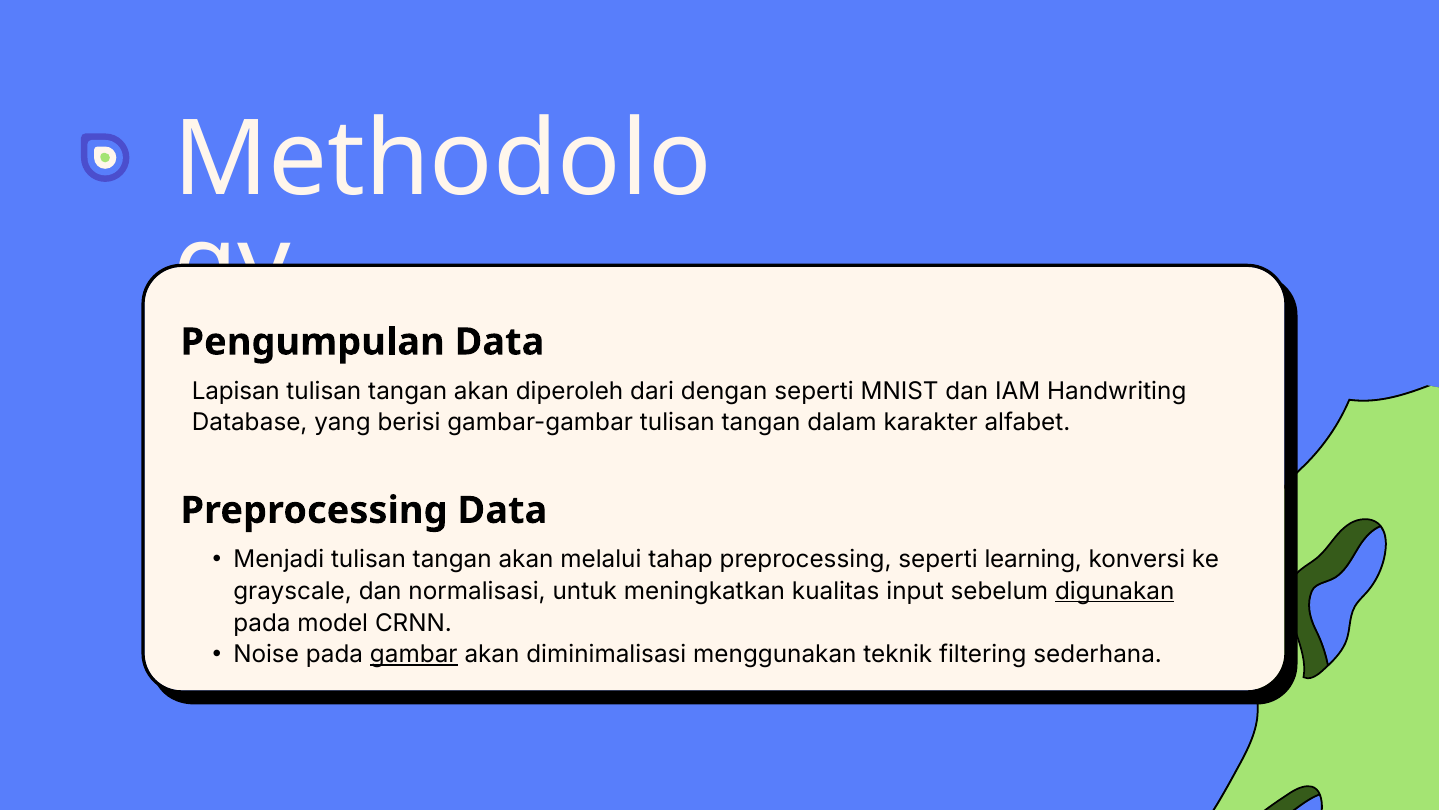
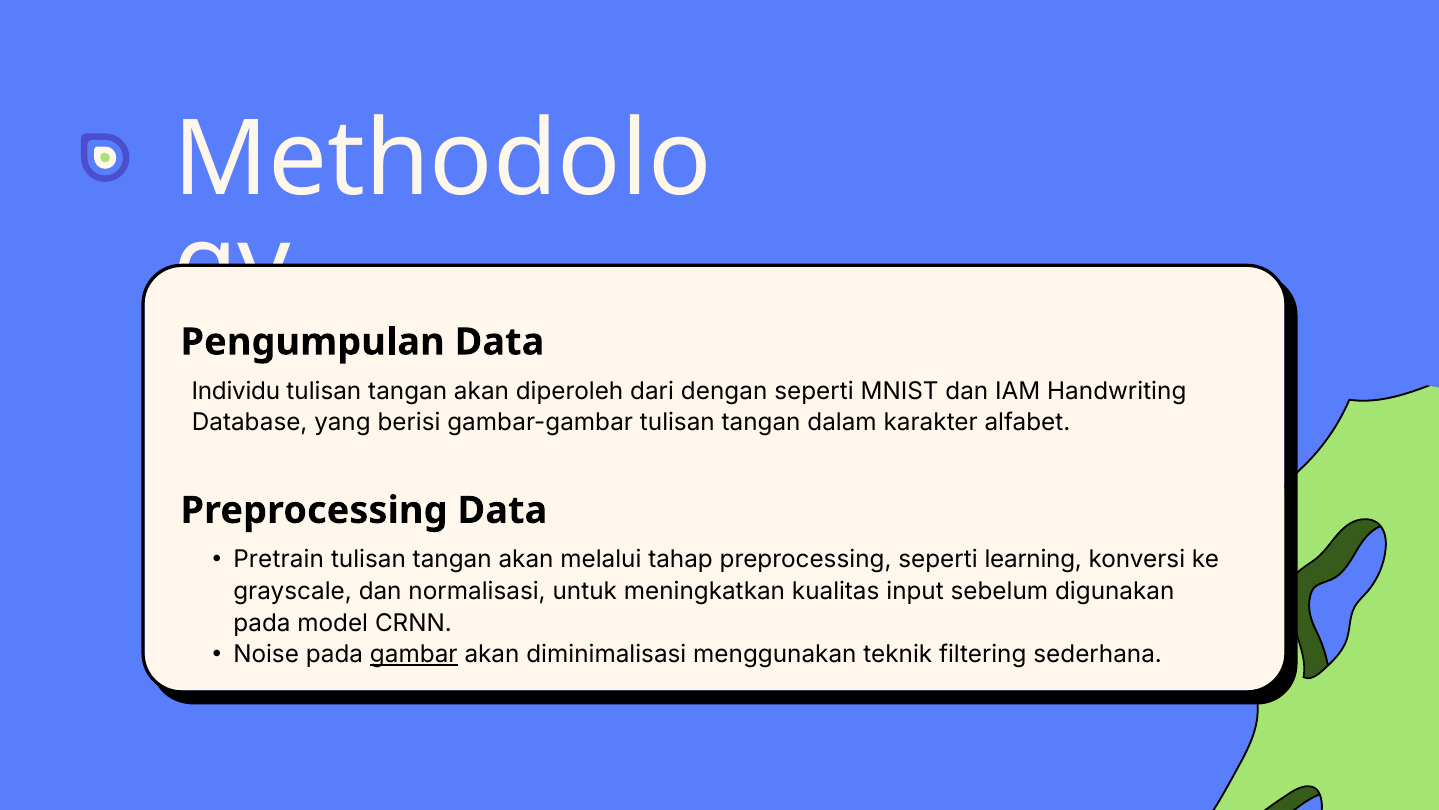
Lapisan: Lapisan -> Individu (236, 391)
Menjadi: Menjadi -> Pretrain (279, 559)
digunakan underline: present -> none (1115, 591)
